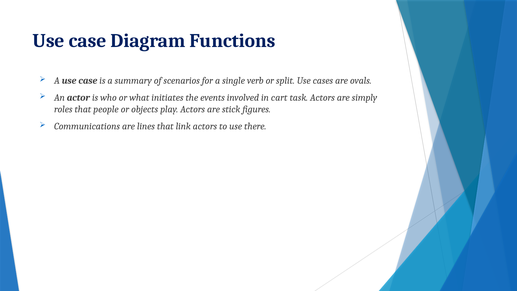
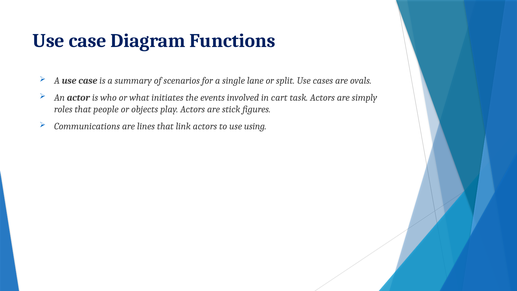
verb: verb -> lane (255, 81)
there: there -> using (255, 126)
